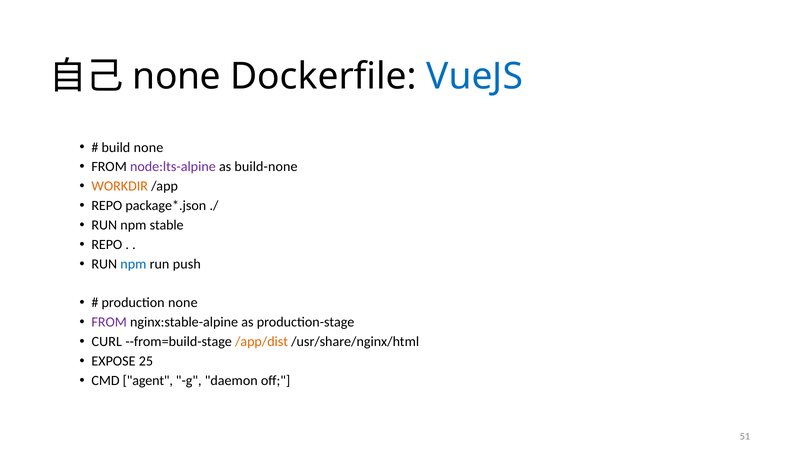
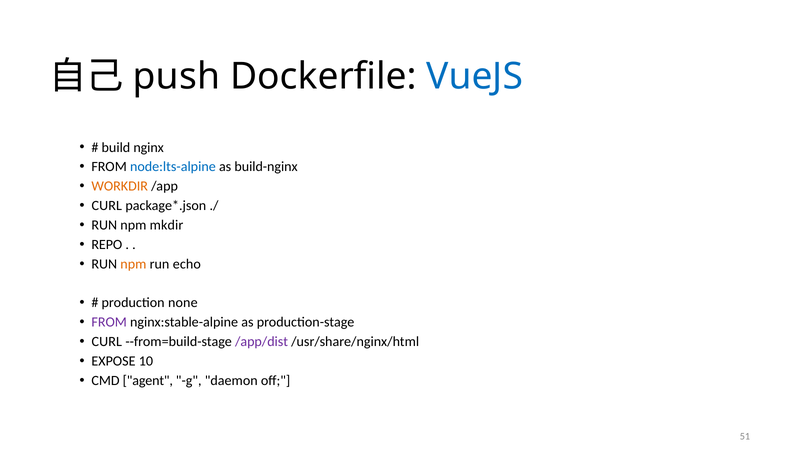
none: none -> push (176, 77)
build none: none -> nginx (149, 147)
node:lts-alpine colour: purple -> blue (173, 167)
build-none: build-none -> build-nginx (266, 167)
REPO: REPO -> CURL (107, 206)
stable: stable -> mkdir (166, 225)
npm colour: blue -> orange (133, 264)
push: push -> echo (187, 264)
/app/dist colour: orange -> purple (261, 341)
25: 25 -> 10 (146, 361)
